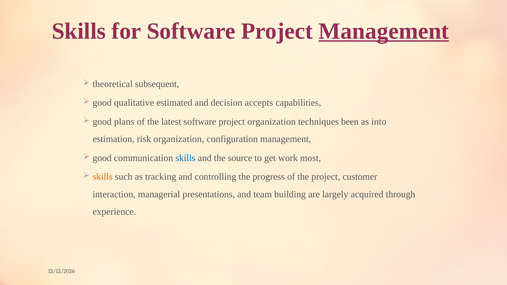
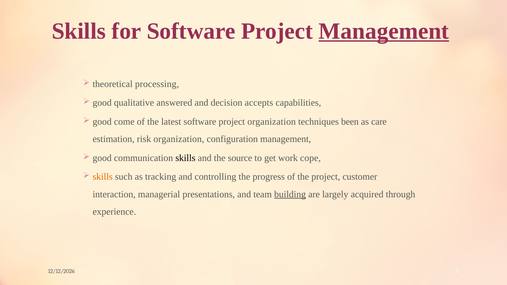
subsequent: subsequent -> processing (157, 84)
estimated: estimated -> answered (174, 103)
plans: plans -> come (124, 122)
into: into -> care (379, 122)
skills colour: blue -> black (185, 158)
most: most -> cope (310, 158)
building underline: none -> present (290, 194)
